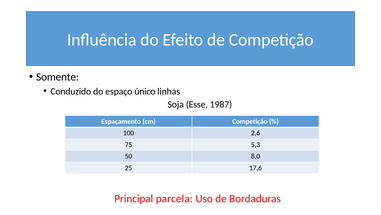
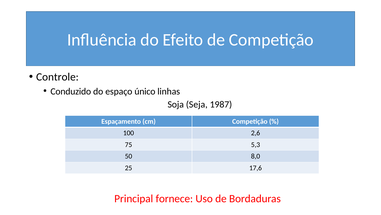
Somente: Somente -> Controle (57, 77)
Esse: Esse -> Seja (197, 104)
parcela: parcela -> fornece (174, 198)
